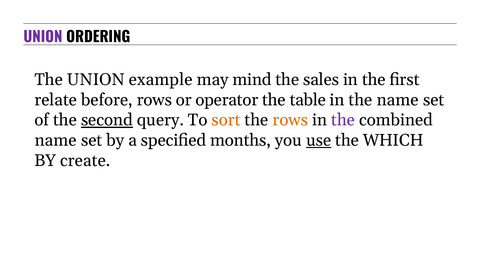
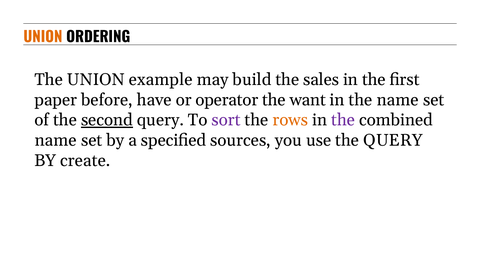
UNION colour: purple -> orange (43, 37)
mind: mind -> build (252, 80)
relate: relate -> paper (56, 100)
before rows: rows -> have (154, 100)
table: table -> want (308, 100)
sort colour: orange -> purple (226, 120)
months: months -> sources (241, 141)
use underline: present -> none (319, 141)
the WHICH: WHICH -> QUERY (393, 141)
